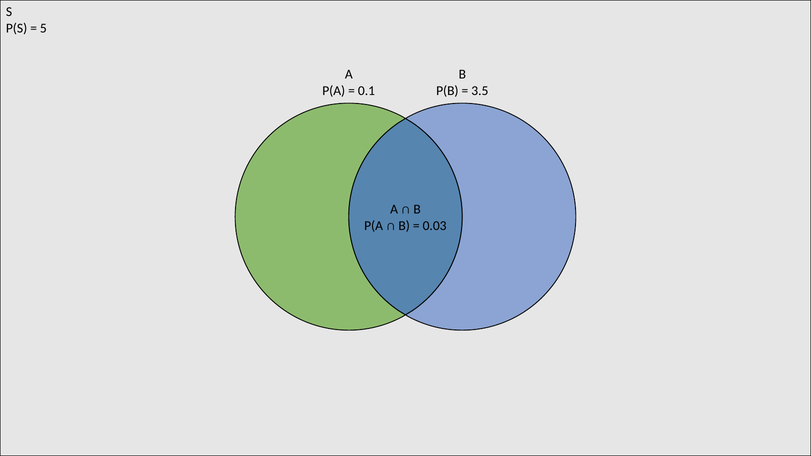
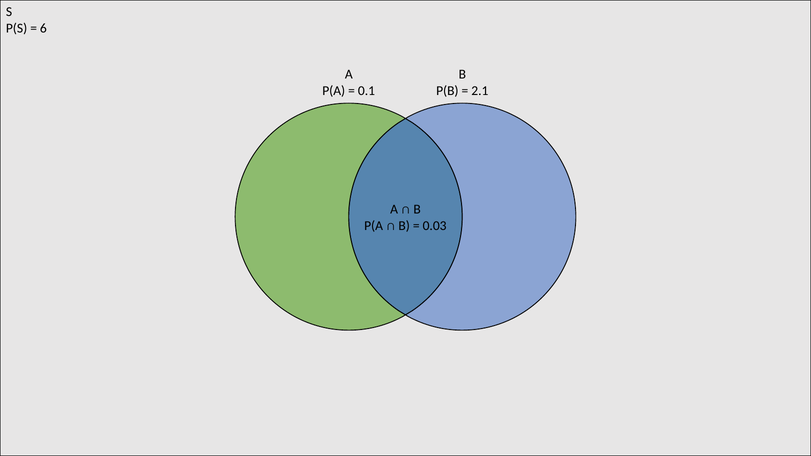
5: 5 -> 6 (43, 28)
3.5: 3.5 -> 2.1 (480, 91)
